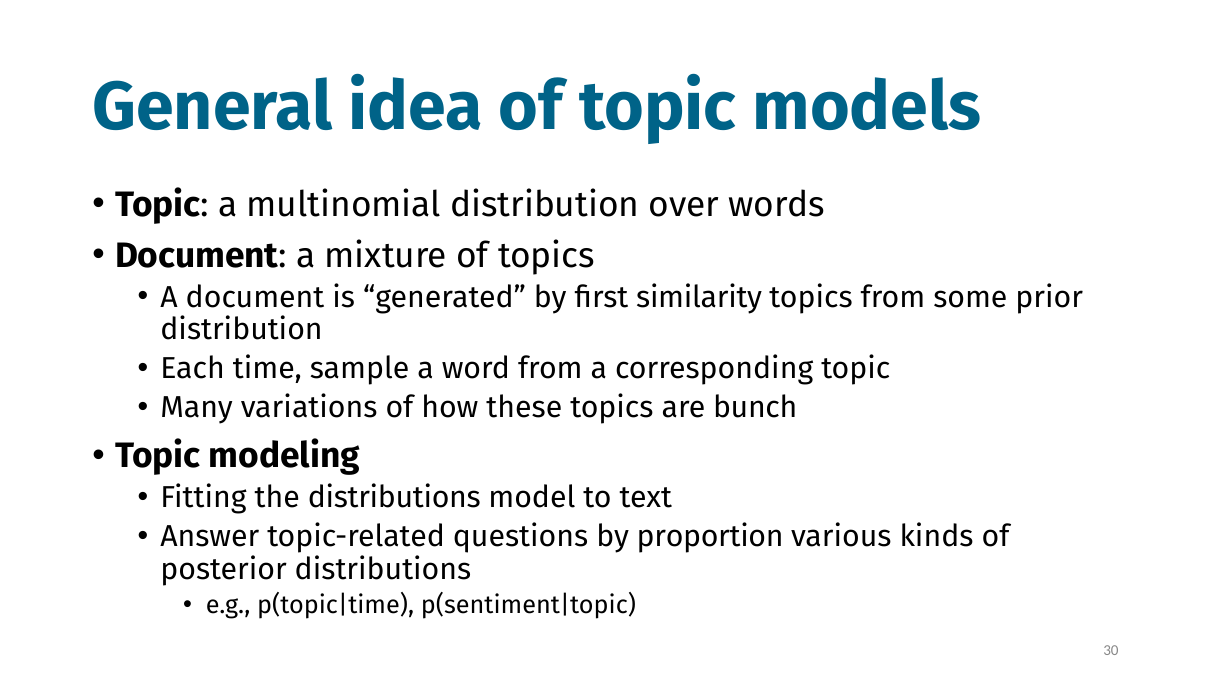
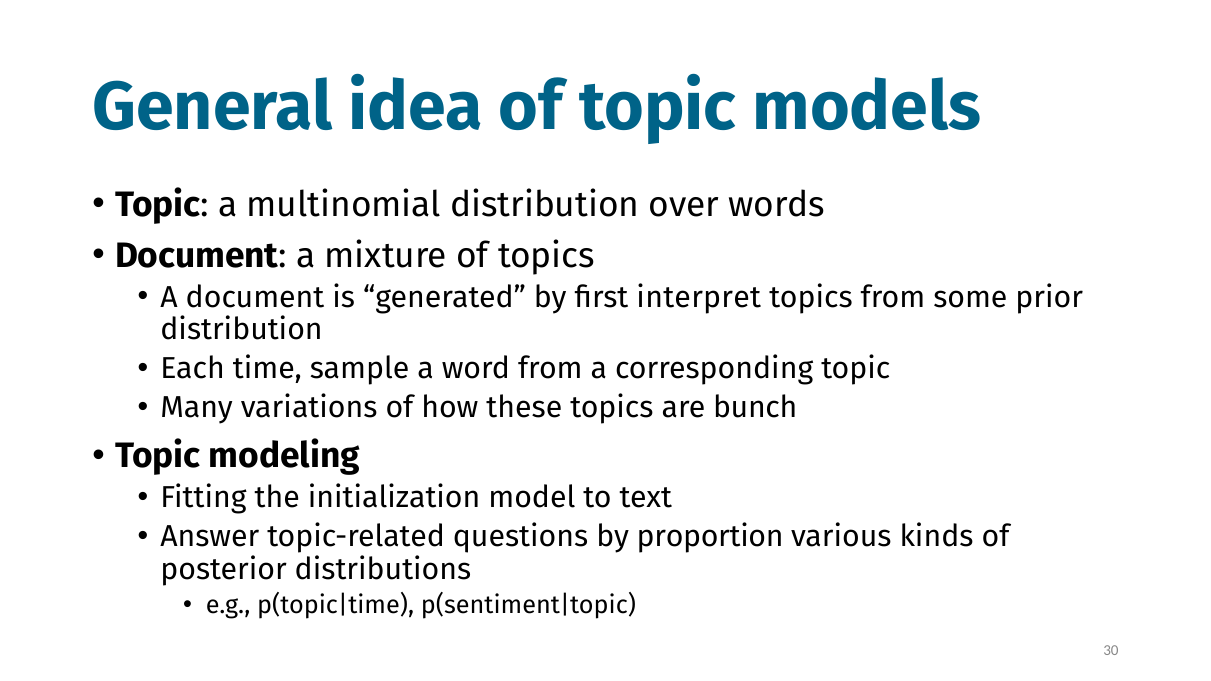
similarity: similarity -> interpret (699, 297)
the distributions: distributions -> initialization (394, 498)
